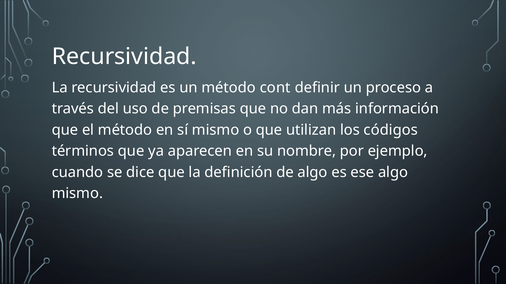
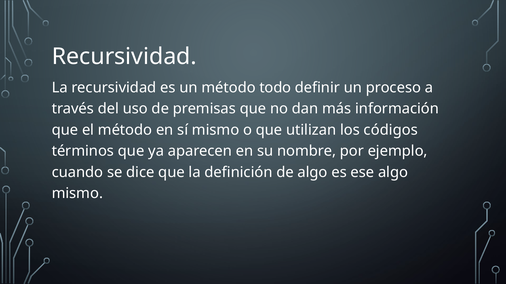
cont: cont -> todo (275, 88)
